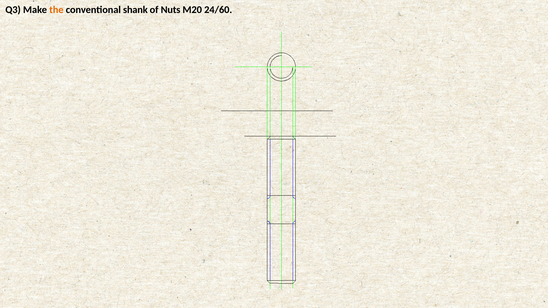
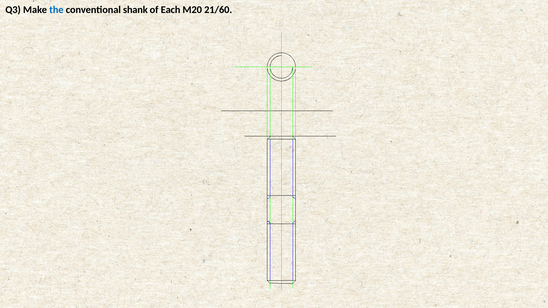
the colour: orange -> blue (56, 10)
Nuts: Nuts -> Each (171, 10)
24/60: 24/60 -> 21/60 (218, 10)
